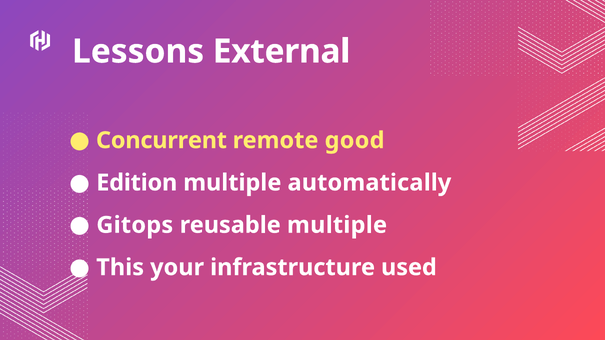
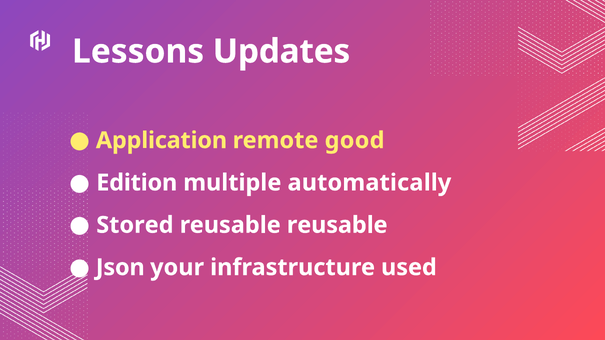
External: External -> Updates (282, 52)
Concurrent: Concurrent -> Application (161, 141)
Gitops: Gitops -> Stored (135, 225)
reusable multiple: multiple -> reusable (337, 225)
This: This -> Json (120, 268)
